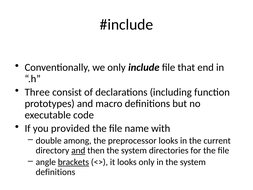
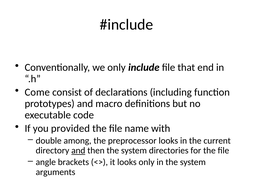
Three: Three -> Come (37, 92)
brackets underline: present -> none (73, 162)
definitions: definitions -> arguments (56, 172)
